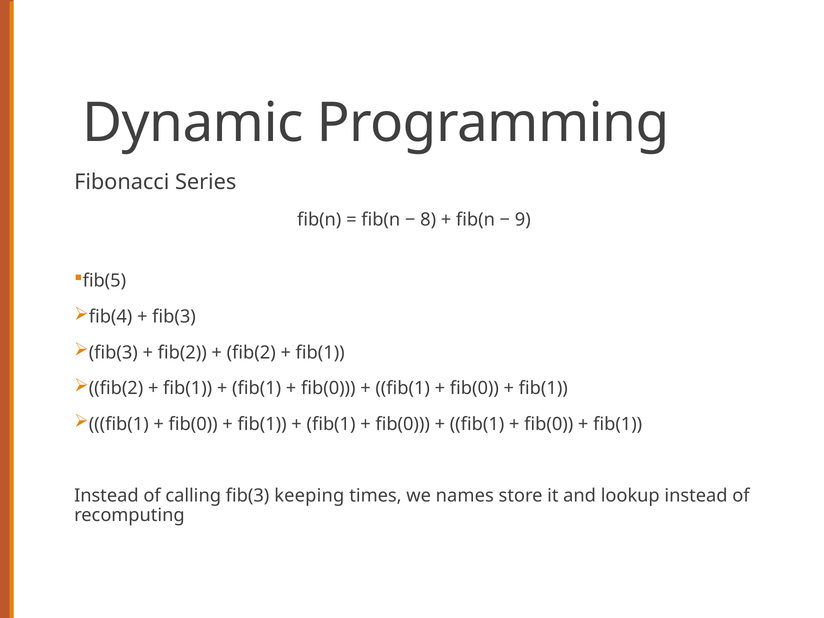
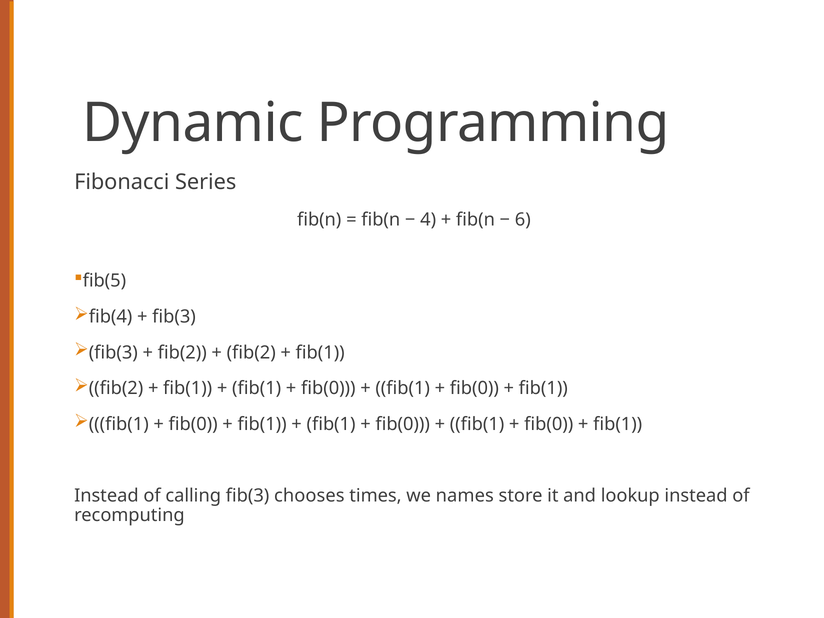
8: 8 -> 4 (428, 220)
9: 9 -> 6 (523, 220)
keeping: keeping -> chooses (309, 496)
